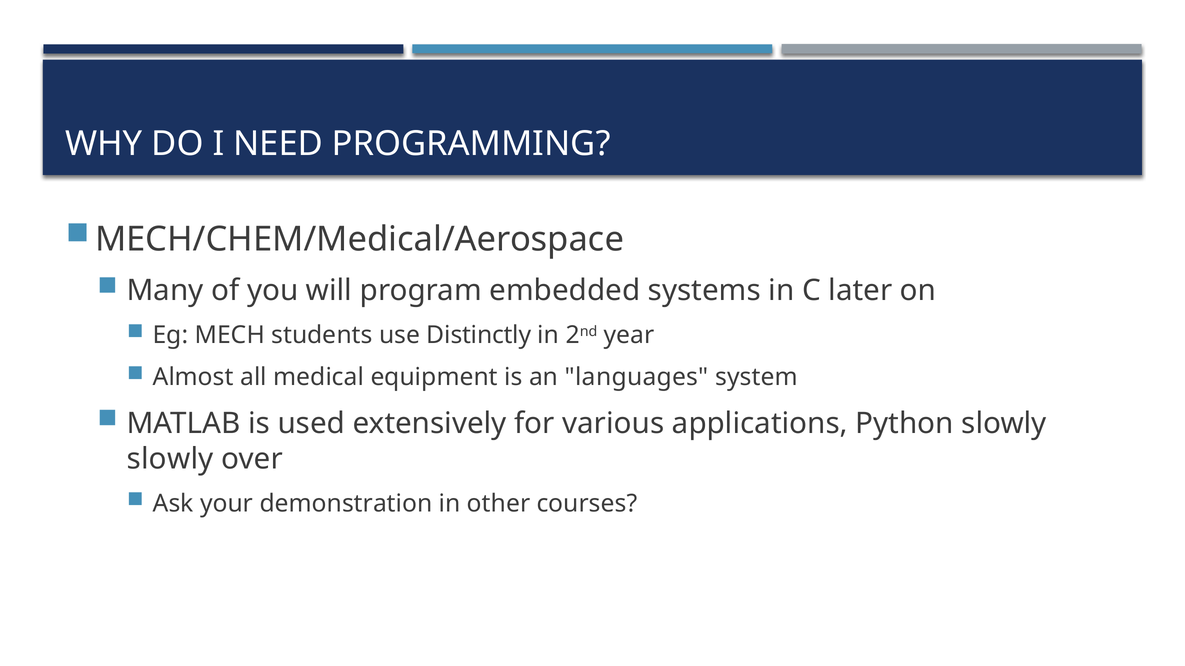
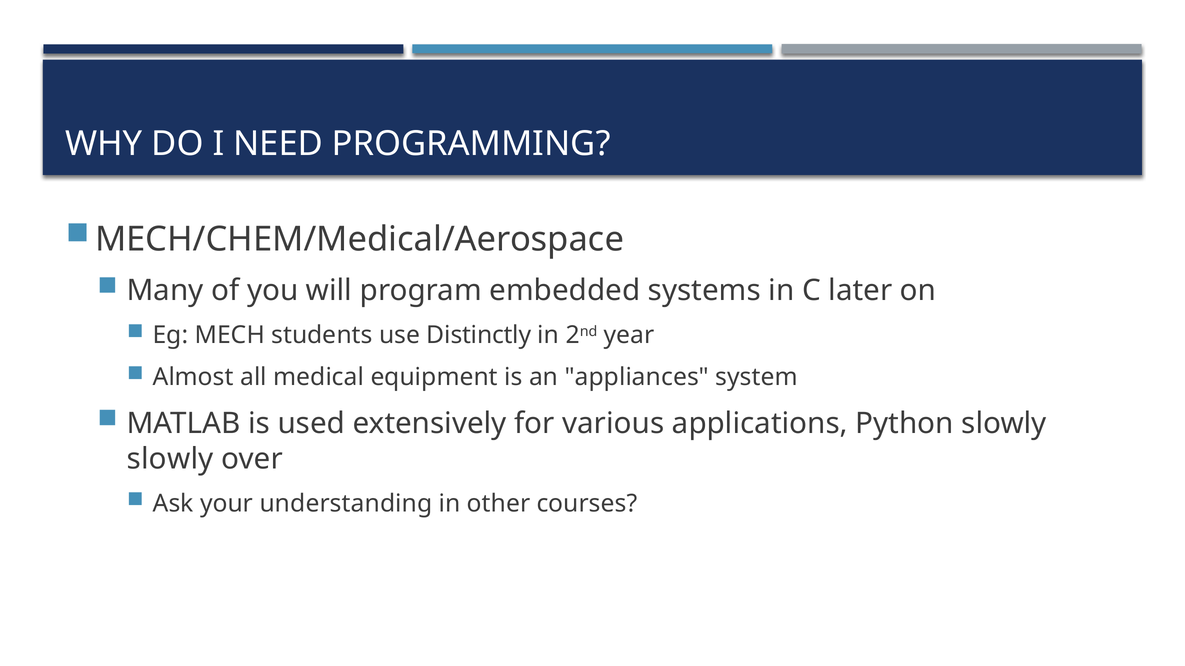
languages: languages -> appliances (637, 378)
demonstration: demonstration -> understanding (346, 504)
